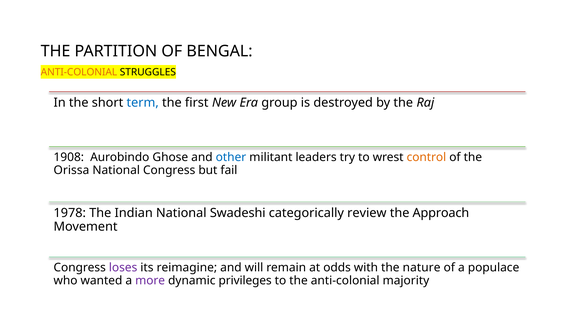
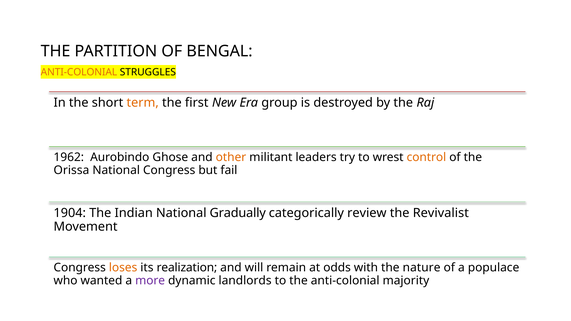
term colour: blue -> orange (143, 103)
1908: 1908 -> 1962 (69, 157)
other colour: blue -> orange (231, 157)
1978: 1978 -> 1904 (70, 213)
Swadeshi: Swadeshi -> Gradually (238, 213)
Approach: Approach -> Revivalist (441, 213)
loses colour: purple -> orange (123, 268)
reimagine: reimagine -> realization (187, 268)
privileges: privileges -> landlords (245, 281)
